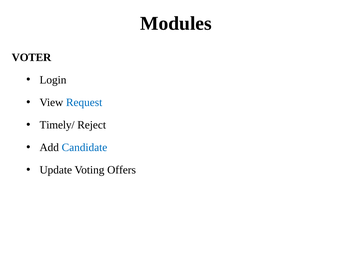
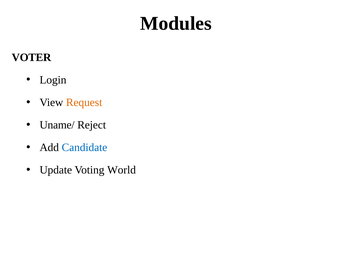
Request colour: blue -> orange (84, 102)
Timely/: Timely/ -> Uname/ (57, 125)
Offers: Offers -> World (122, 170)
